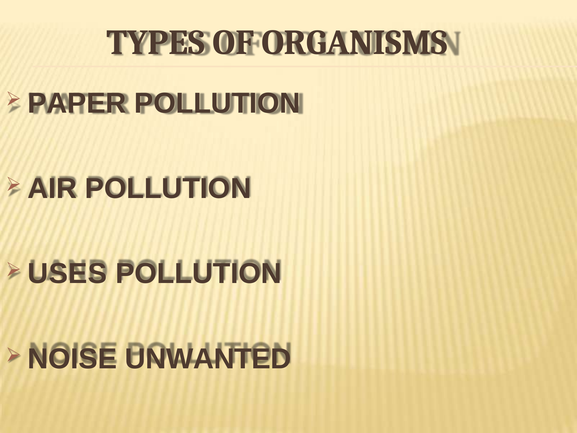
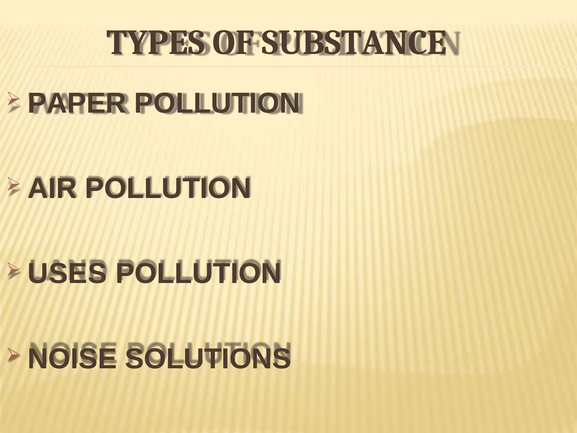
ORGANISMS: ORGANISMS -> SUBSTANCE (354, 42)
UNWANTED: UNWANTED -> SOLUTIONS (208, 359)
